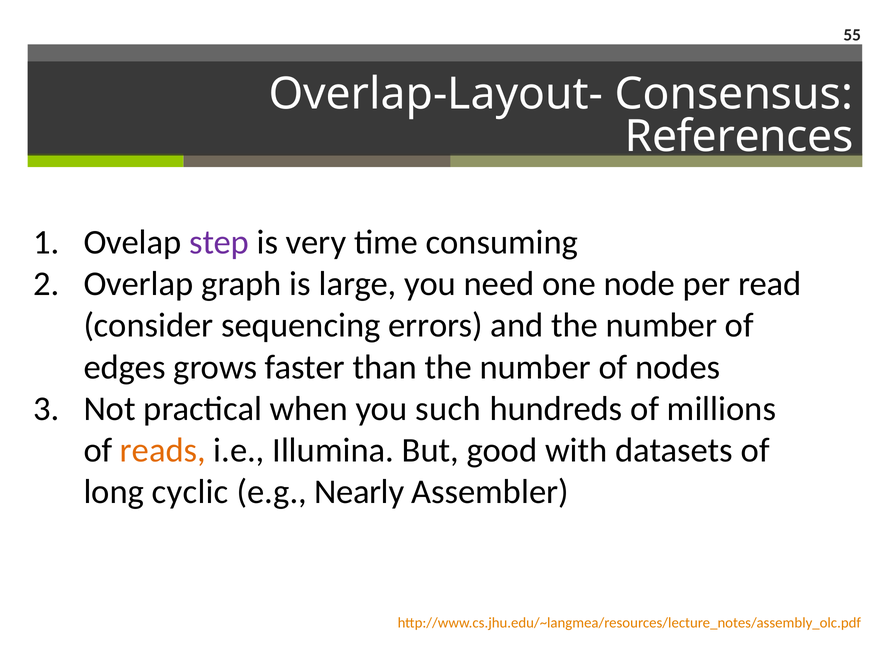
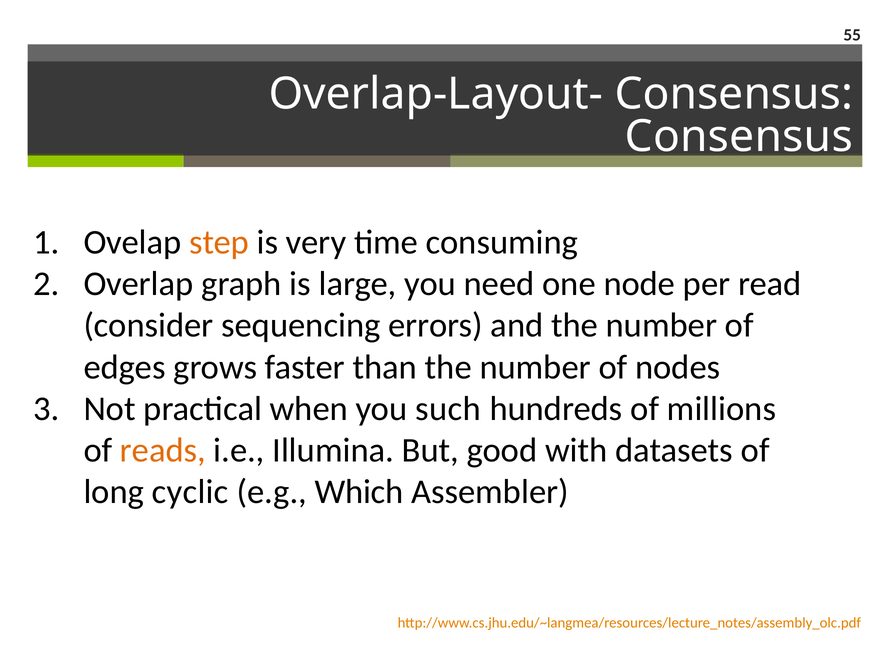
References: References -> Consensus (739, 137)
step colour: purple -> orange (219, 242)
Nearly: Nearly -> Which (359, 491)
